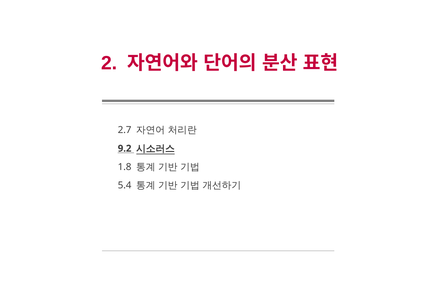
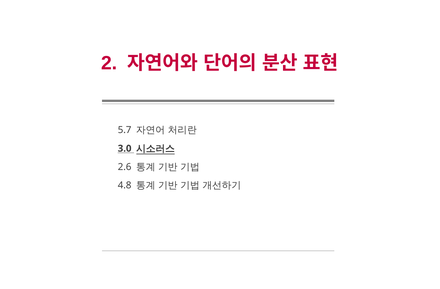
2.7: 2.7 -> 5.7 (125, 130)
9.2: 9.2 -> 3.0 (125, 148)
1.8: 1.8 -> 2.6 (125, 167)
5.4: 5.4 -> 4.8 (125, 185)
